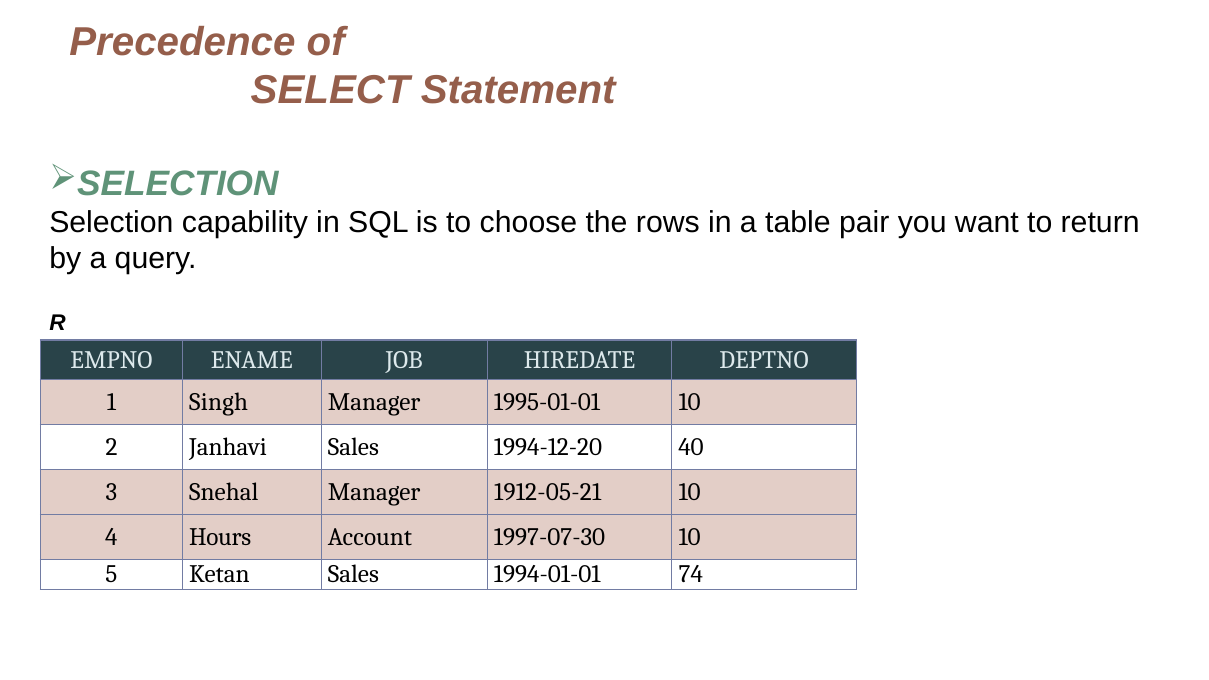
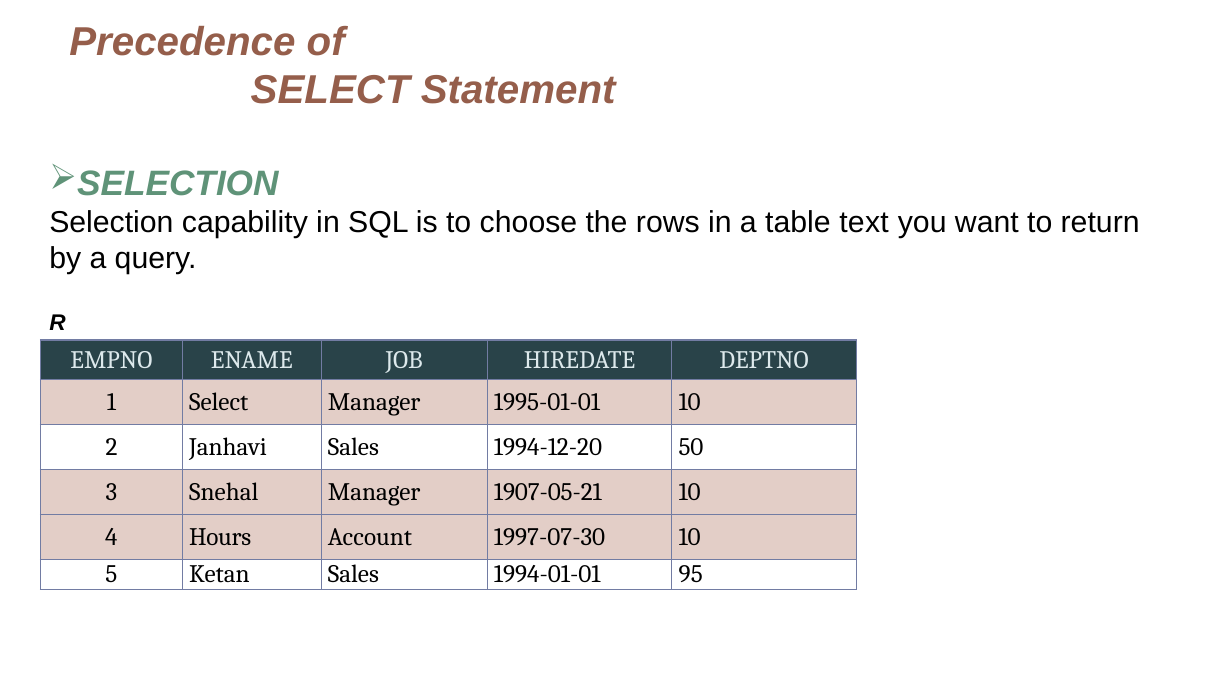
pair: pair -> text (864, 223)
1 Singh: Singh -> Select (219, 402)
40: 40 -> 50 (691, 447)
1912-05-21: 1912-05-21 -> 1907-05-21 (548, 492)
74: 74 -> 95 (691, 574)
